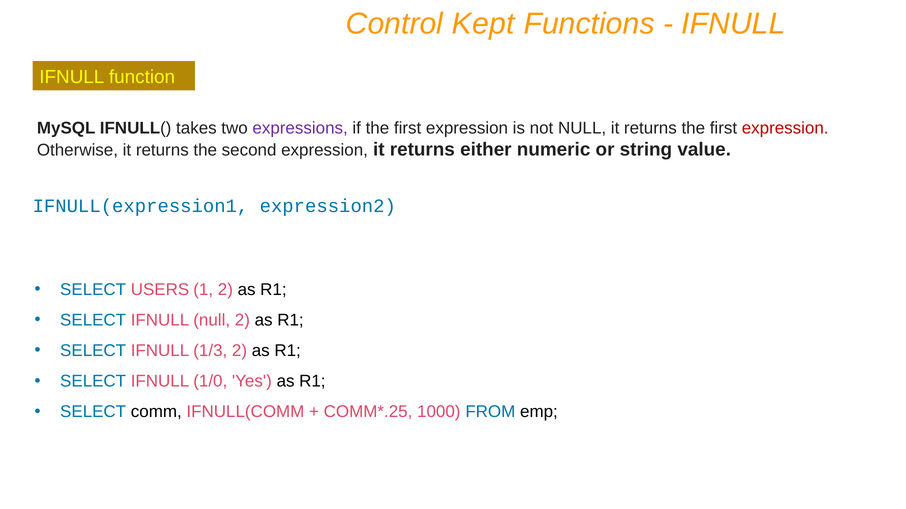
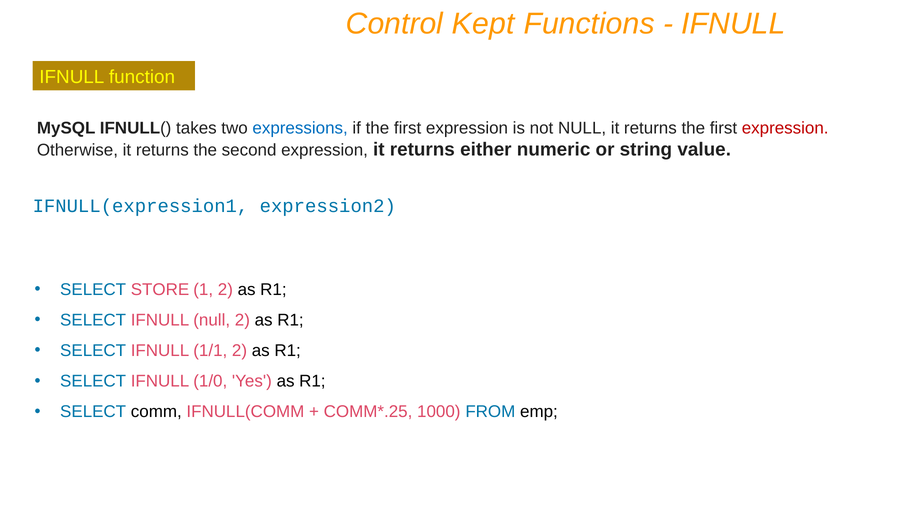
expressions colour: purple -> blue (300, 128)
USERS: USERS -> STORE (160, 290)
1/3: 1/3 -> 1/1 (210, 351)
